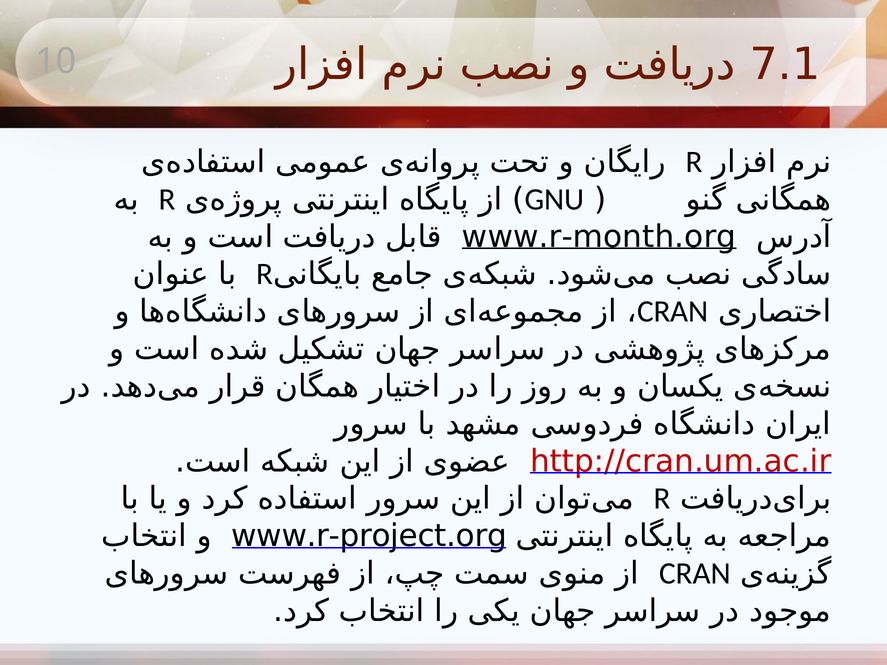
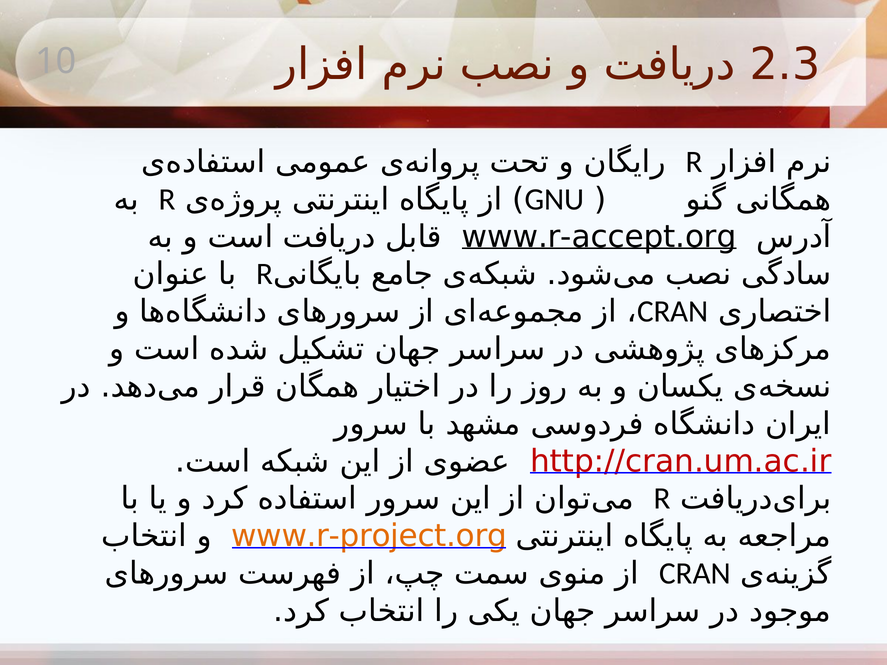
7.1: 7.1 -> 2.3 (785, 65)
www.r-month.org: www.r-month.org -> www.r-accept.org (599, 237)
www.r-project.org colour: black -> orange (369, 536)
